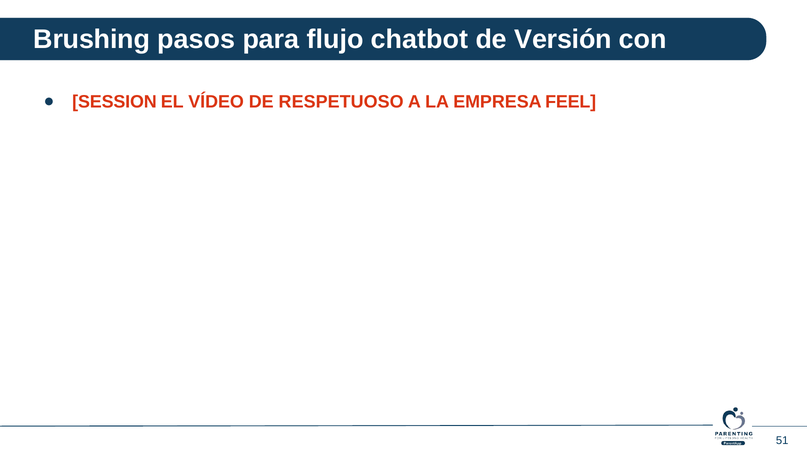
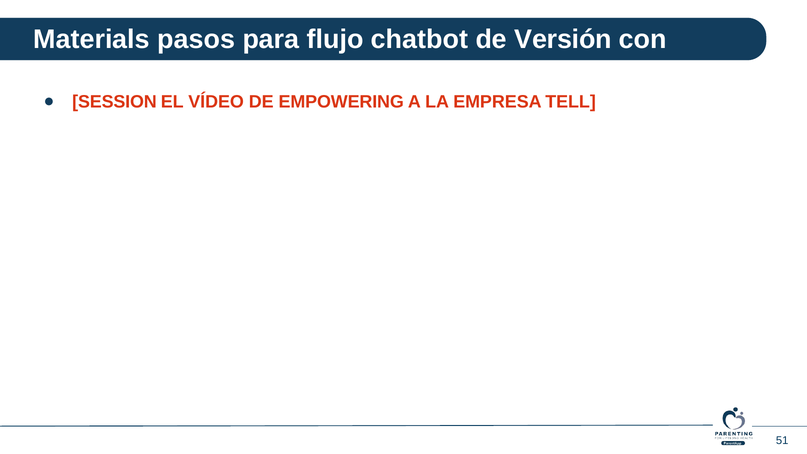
Brushing: Brushing -> Materials (92, 39)
RESPETUOSO: RESPETUOSO -> EMPOWERING (341, 102)
FEEL: FEEL -> TELL (571, 102)
